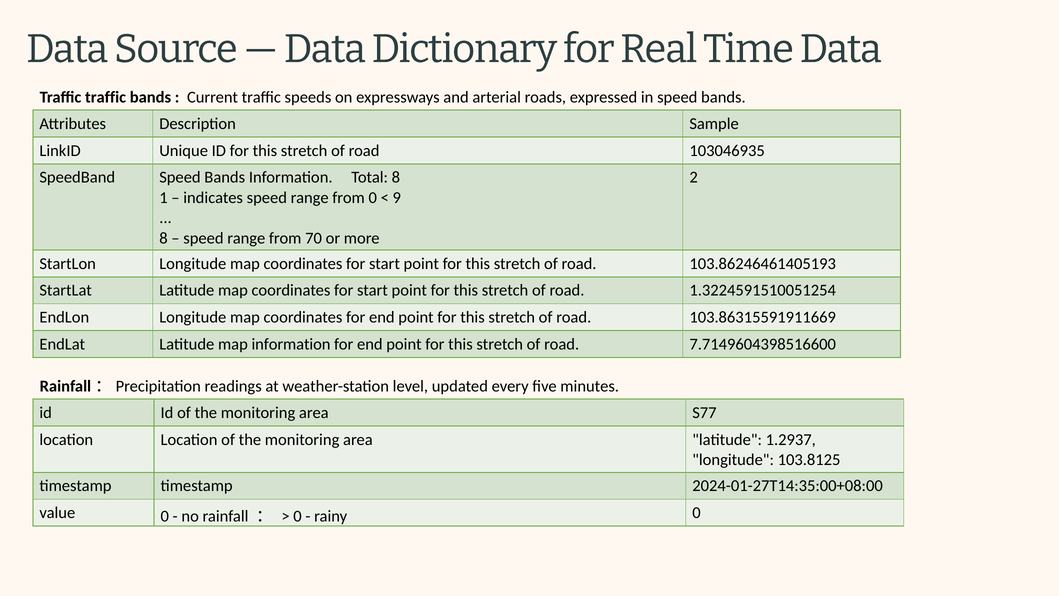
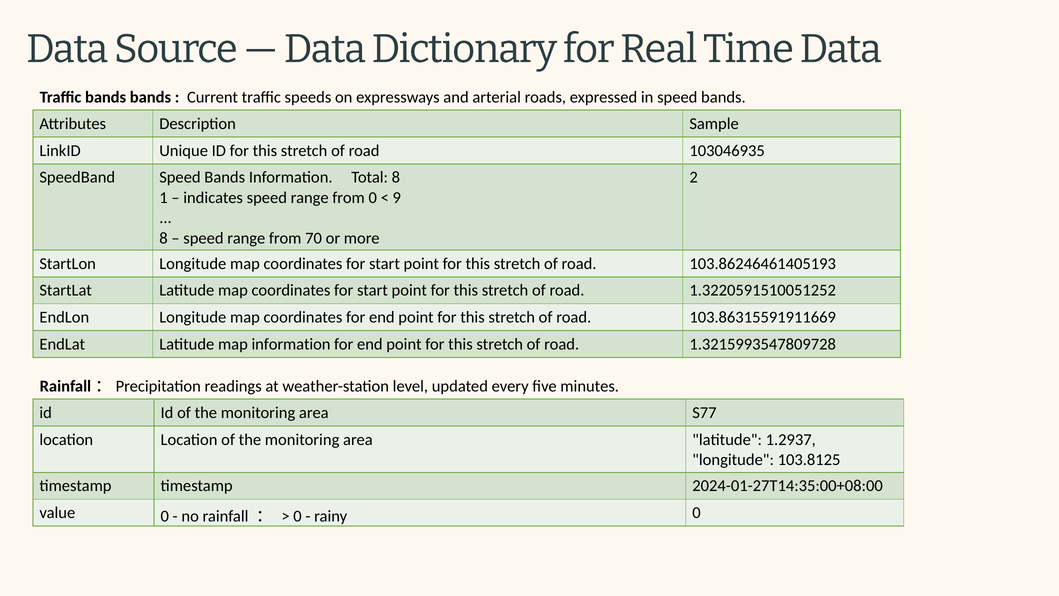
Traffic traffic: traffic -> bands (106, 97)
1.3224591510051254: 1.3224591510051254 -> 1.3220591510051252 (763, 290)
7.7149604398516600: 7.7149604398516600 -> 1.3215993547809728 (763, 344)
